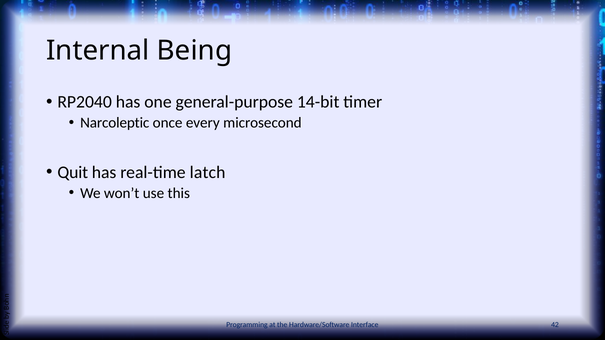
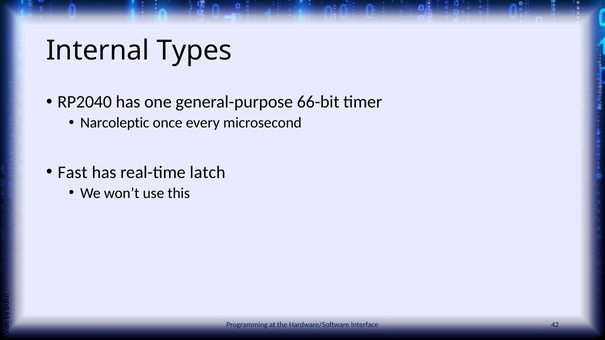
Being: Being -> Types (194, 51)
14-bit: 14-bit -> 66-bit (318, 102)
Quit: Quit -> Fast (73, 172)
